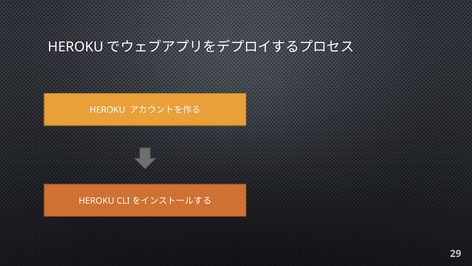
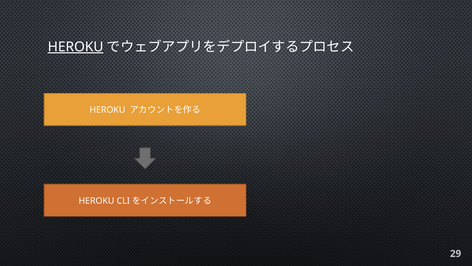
HEROKU underline: none -> present (76, 47)
